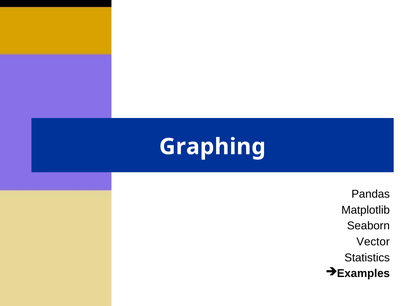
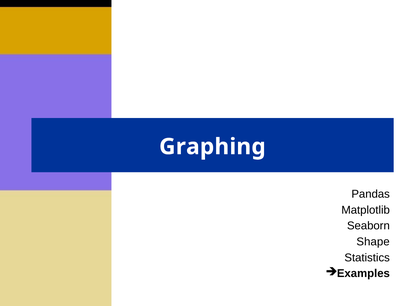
Vector: Vector -> Shape (373, 242)
